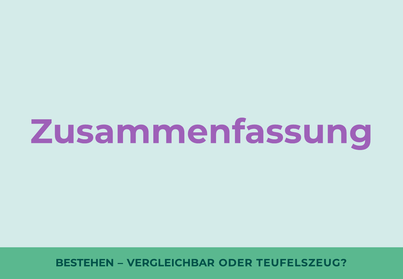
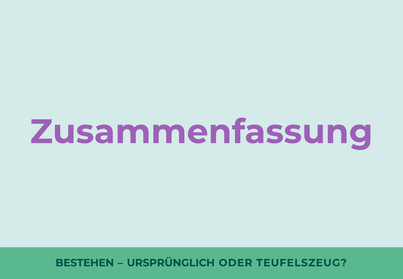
VERGLEICHBAR: VERGLEICHBAR -> URSPRÜNGLICH (171, 263)
